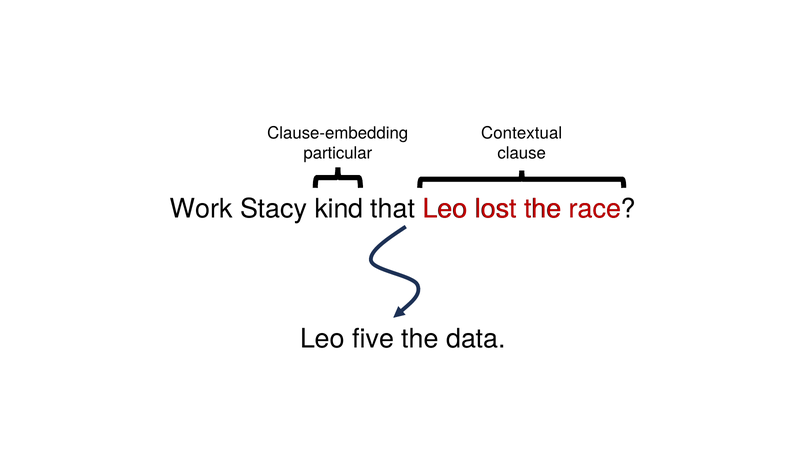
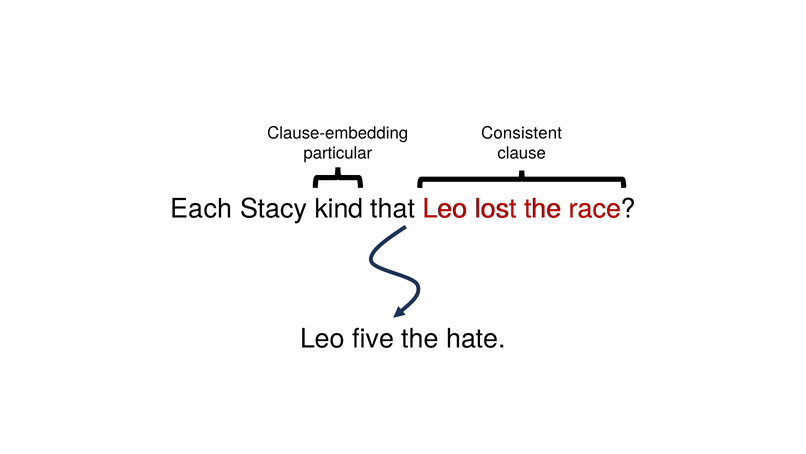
Contextual: Contextual -> Consistent (522, 133)
Work: Work -> Each (201, 209)
data: data -> hate (476, 338)
